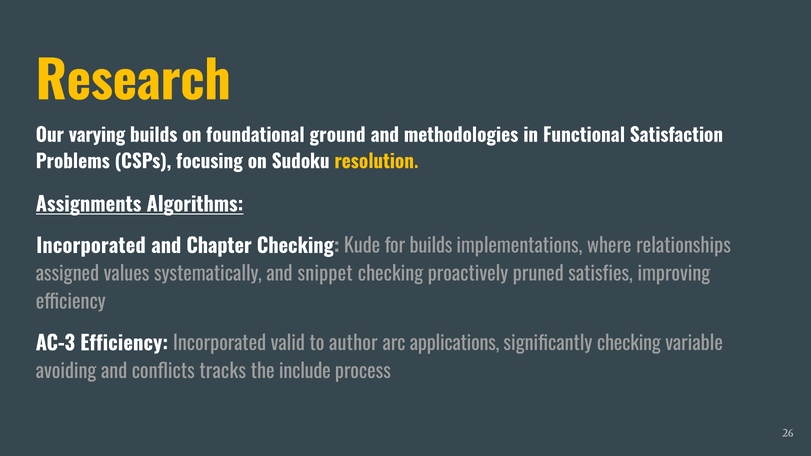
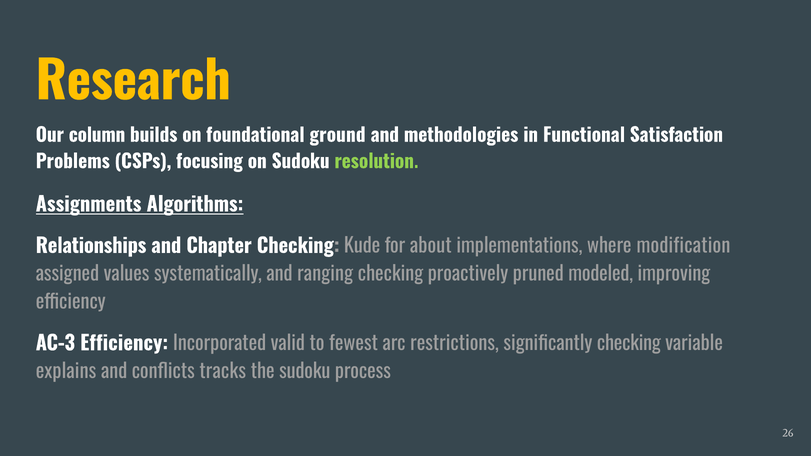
varying: varying -> column (97, 136)
resolution colour: yellow -> light green (376, 162)
Incorporated: Incorporated -> Relationships (91, 246)
for builds: builds -> about (431, 246)
relationships: relationships -> modification (683, 246)
snippet: snippet -> ranging (325, 274)
satisfies: satisfies -> modeled (601, 274)
author: author -> fewest (353, 344)
applications: applications -> restrictions (455, 344)
avoiding: avoiding -> explains (66, 372)
the include: include -> sudoku (305, 372)
